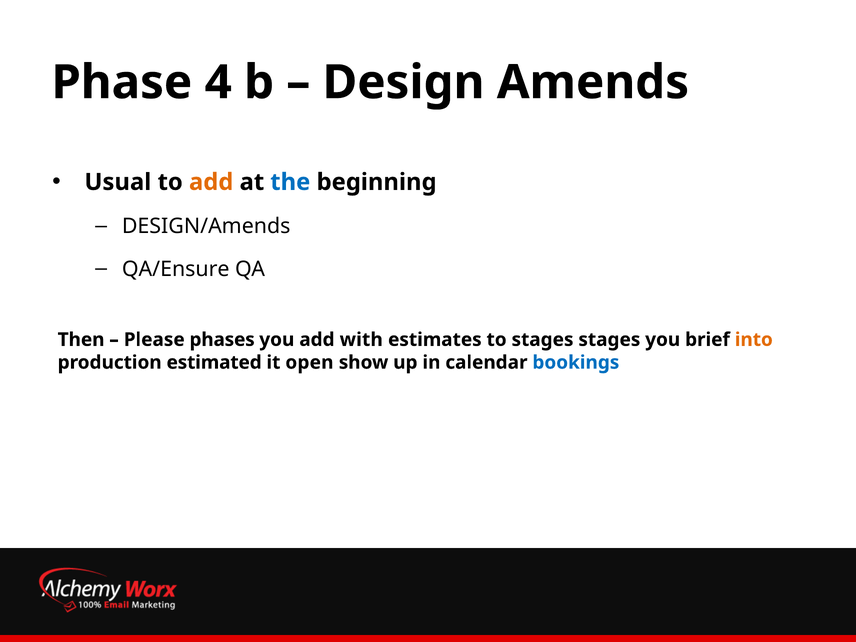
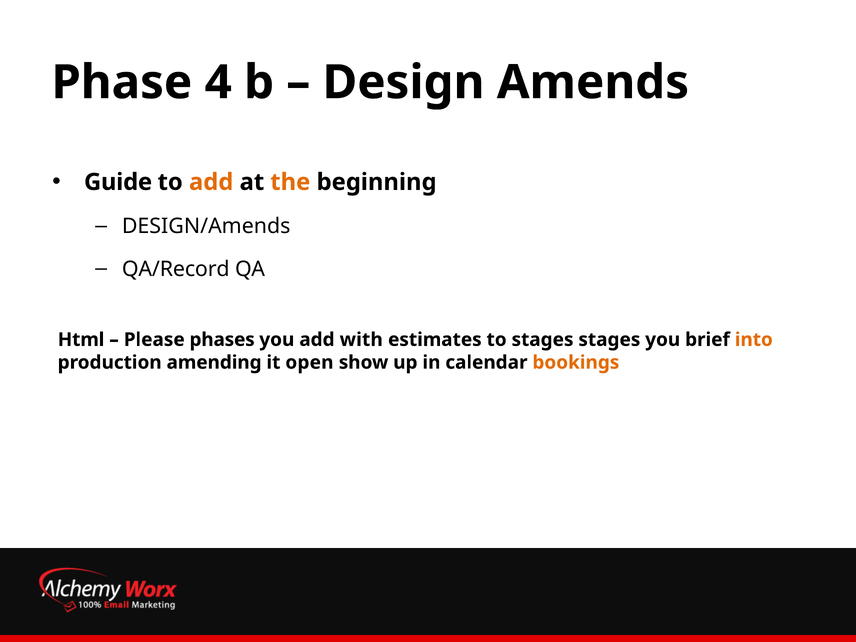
Usual: Usual -> Guide (118, 182)
the colour: blue -> orange (290, 182)
QA/Ensure: QA/Ensure -> QA/Record (176, 269)
Then: Then -> Html (81, 340)
estimated: estimated -> amending (214, 362)
bookings colour: blue -> orange (576, 362)
